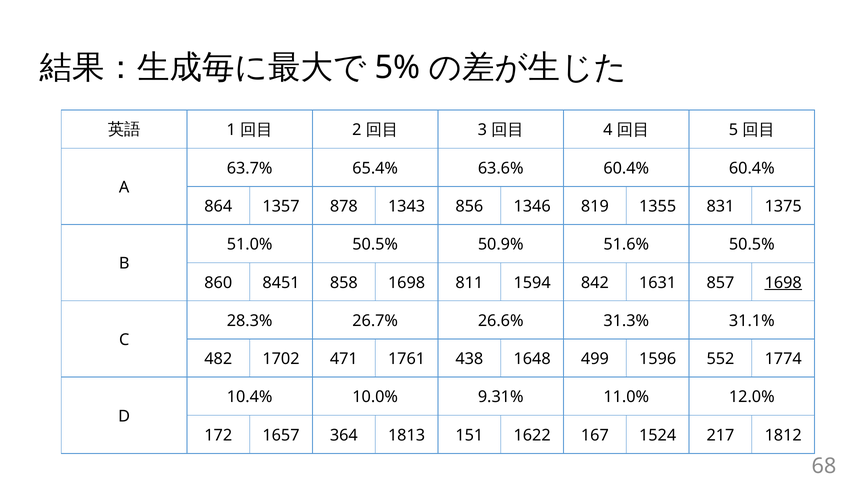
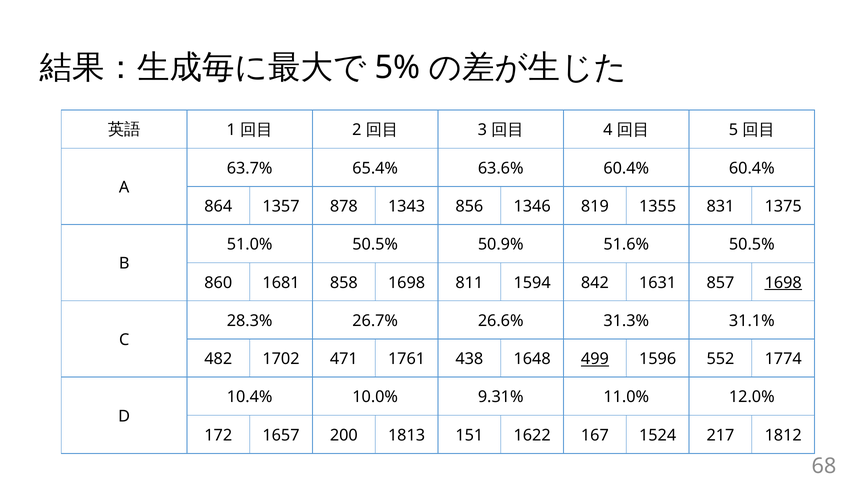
8451: 8451 -> 1681 (281, 282)
499 underline: none -> present (595, 359)
364: 364 -> 200 (344, 435)
